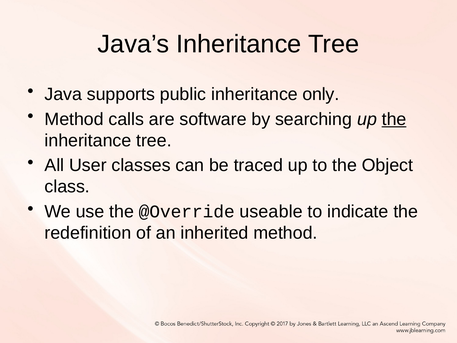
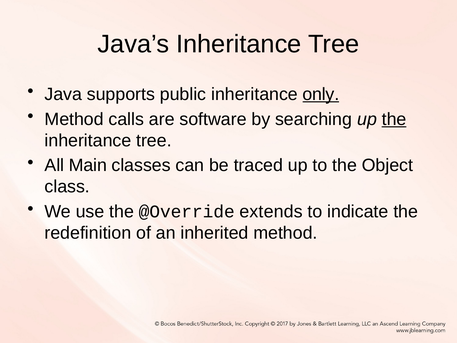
only underline: none -> present (321, 94)
User: User -> Main (88, 165)
useable: useable -> extends (271, 212)
